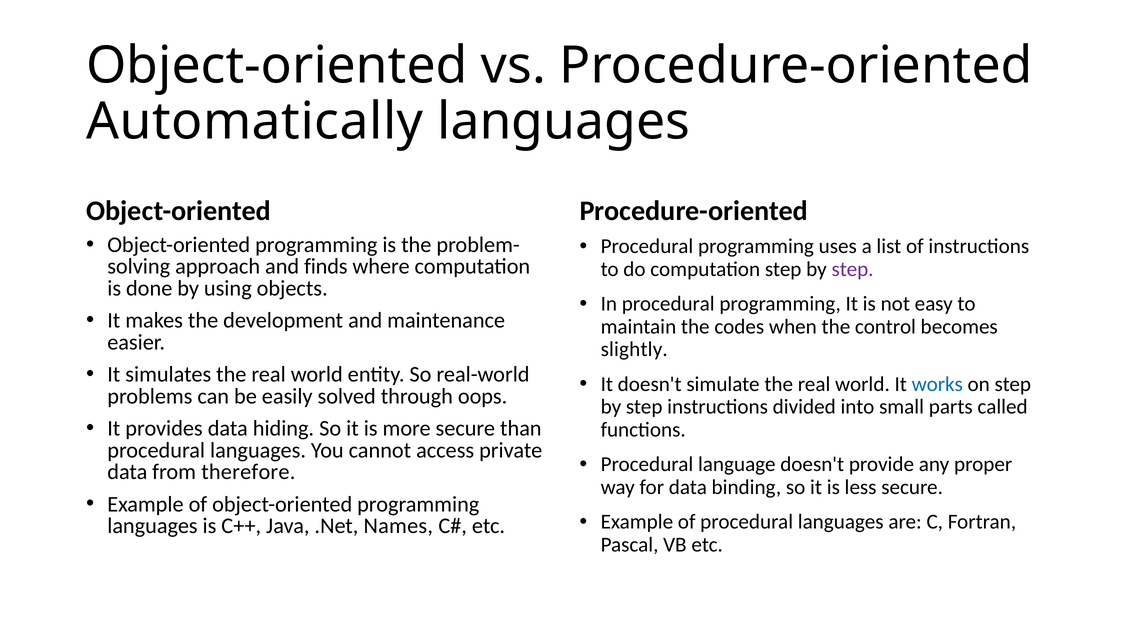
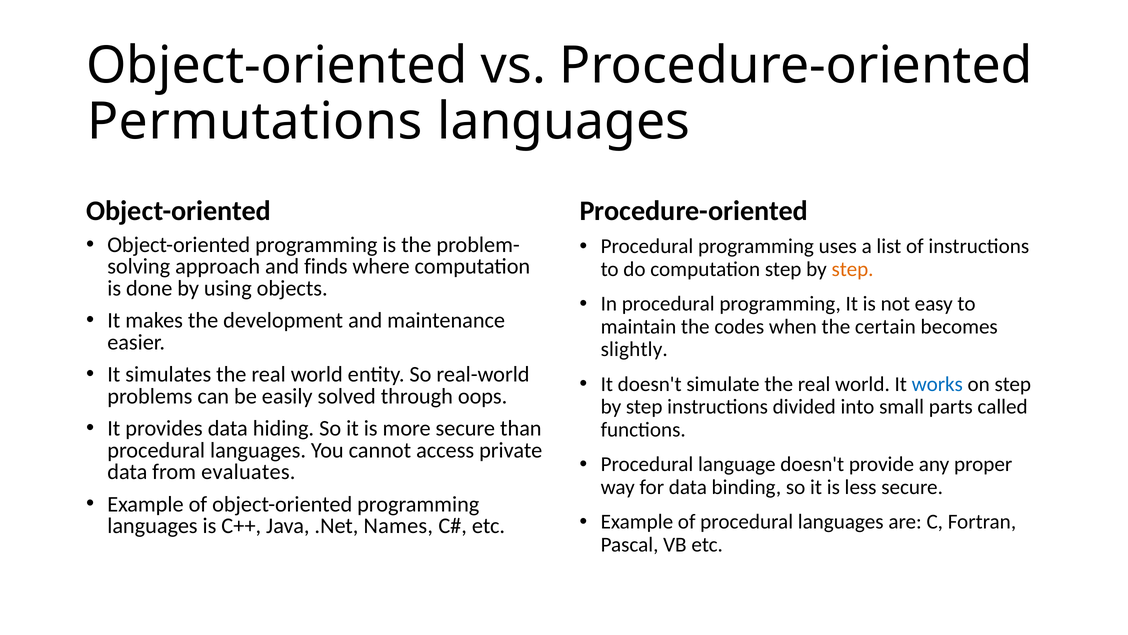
Automatically: Automatically -> Permutations (255, 121)
step colour: purple -> orange (853, 269)
control: control -> certain (885, 326)
therefore: therefore -> evaluates (248, 472)
